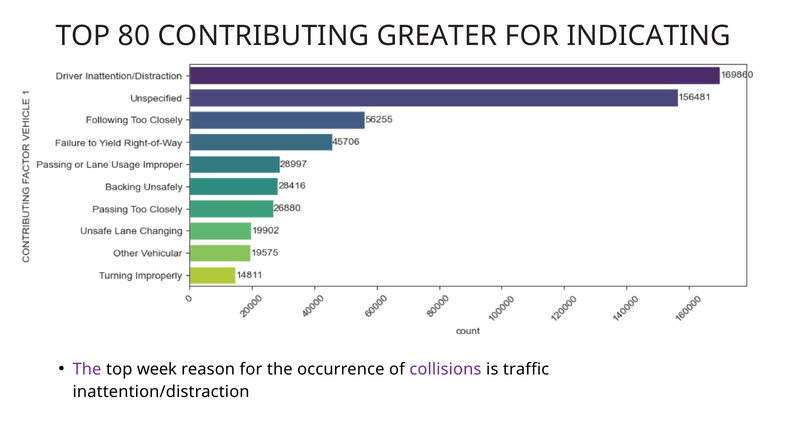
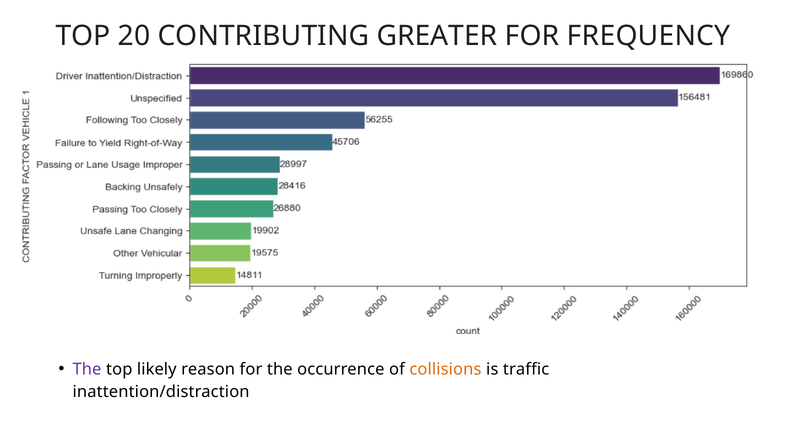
80: 80 -> 20 (134, 36)
INDICATING: INDICATING -> FREQUENCY (649, 36)
week: week -> likely (157, 370)
collisions colour: purple -> orange (445, 370)
